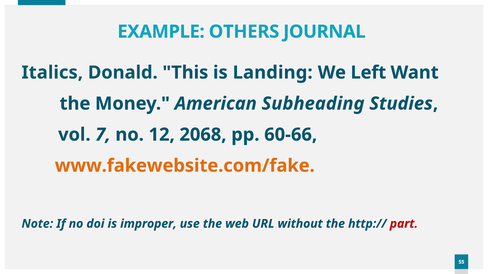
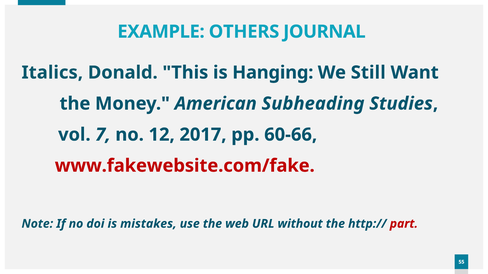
Landing: Landing -> Hanging (273, 73)
Left: Left -> Still (368, 73)
2068: 2068 -> 2017 (203, 135)
www.fakewebsite.com/fake colour: orange -> red (185, 166)
improper: improper -> mistakes (148, 224)
